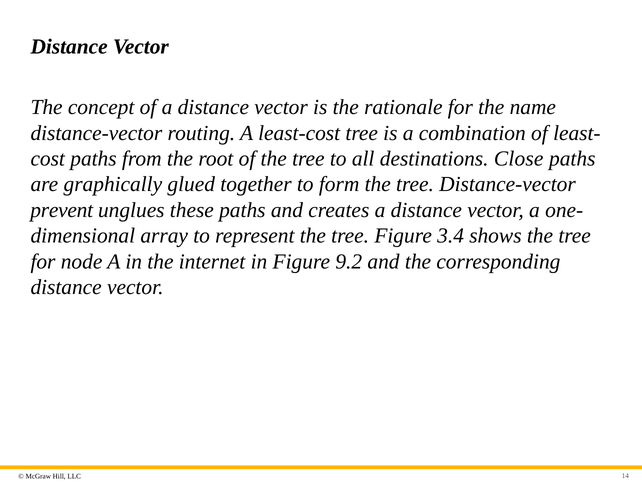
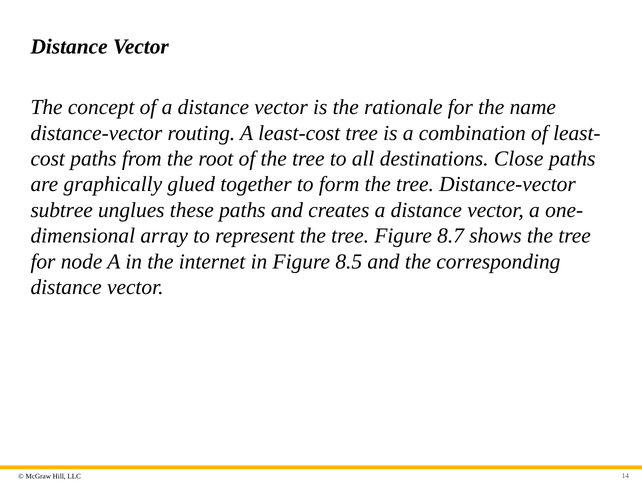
prevent: prevent -> subtree (62, 210)
3.4: 3.4 -> 8.7 (451, 236)
9.2: 9.2 -> 8.5 (349, 261)
